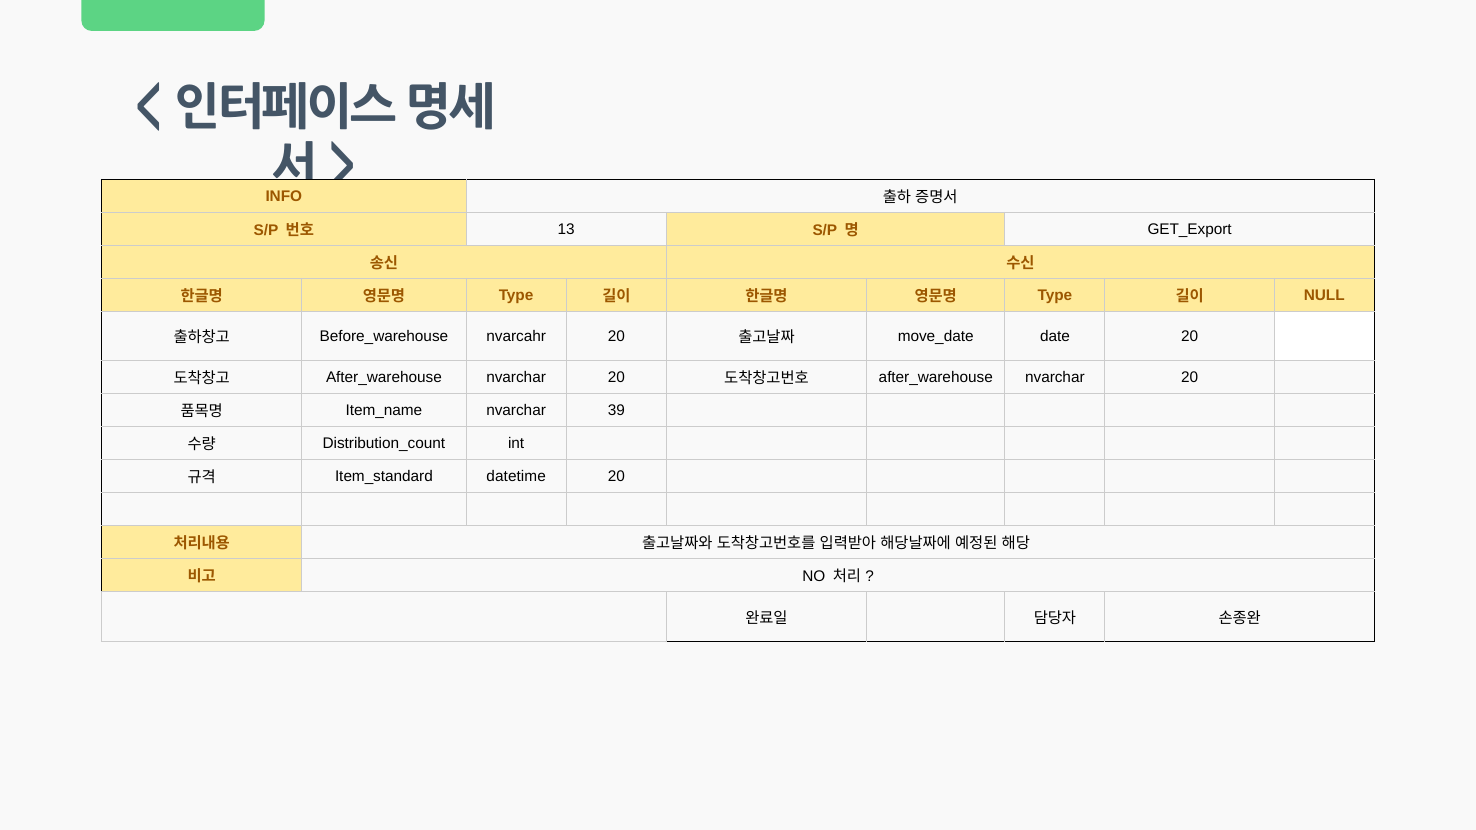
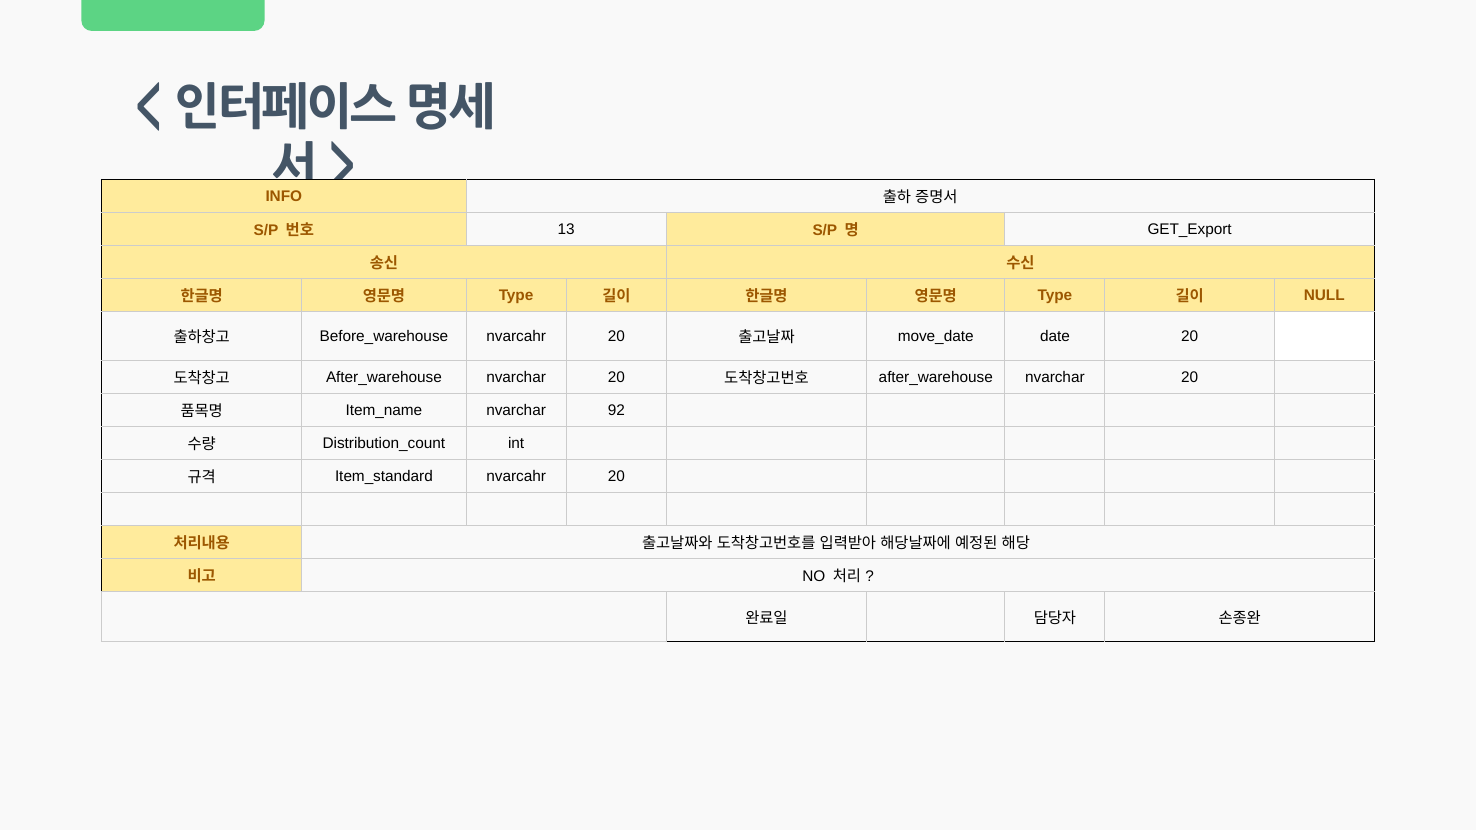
39: 39 -> 92 (616, 410)
datetime: datetime -> nvarcahr (516, 477)
